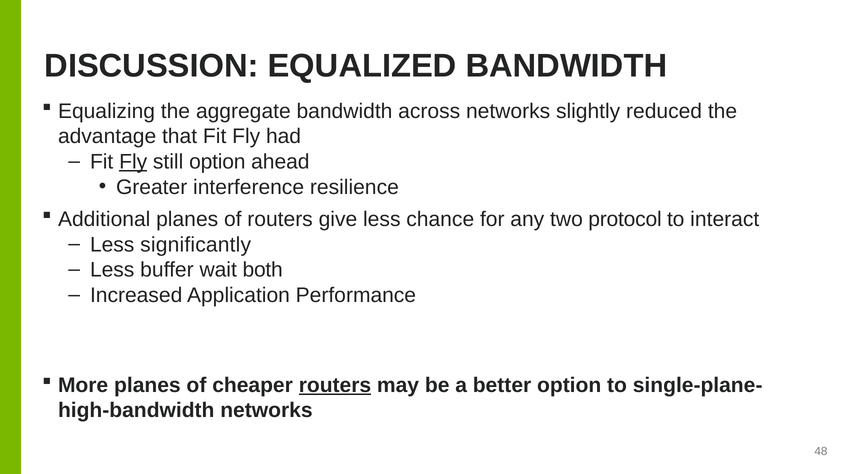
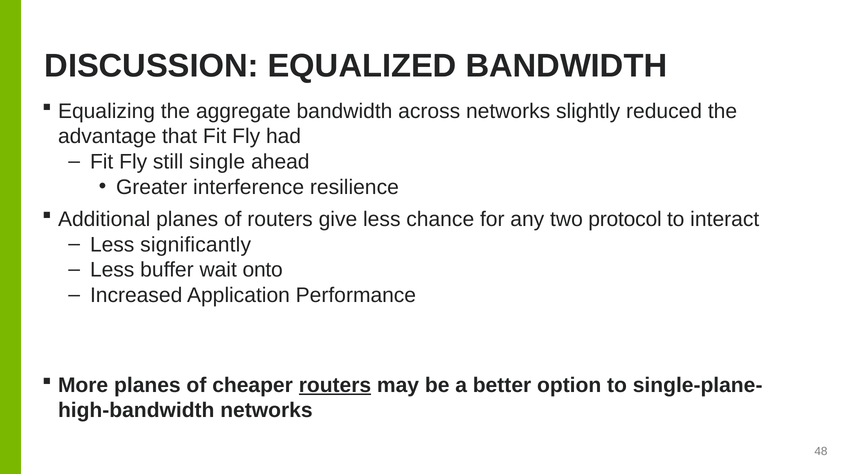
Fly underline: present -> none (133, 162)
still option: option -> single (217, 162)
both: both -> onto (263, 270)
